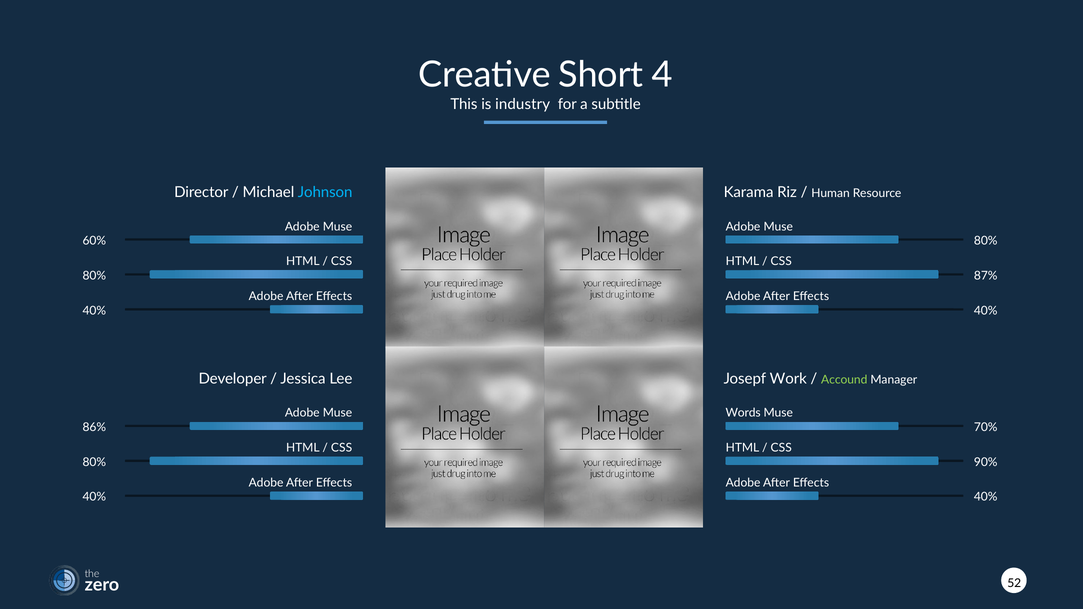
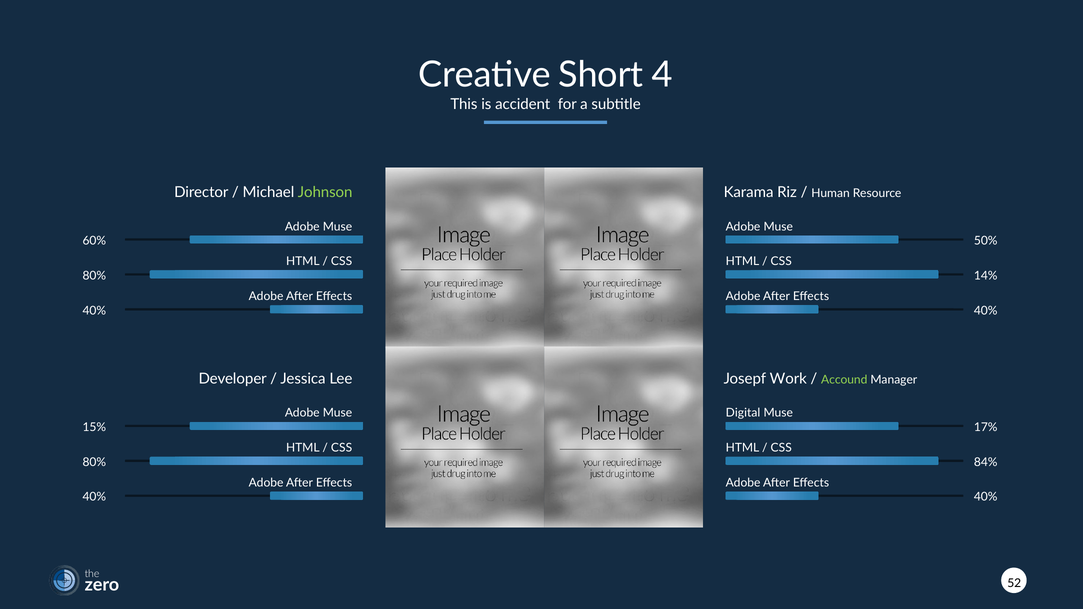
industry: industry -> accident (523, 104)
Johnson colour: light blue -> light green (325, 192)
80%: 80% -> 50% (986, 241)
87%: 87% -> 14% (986, 276)
Words: Words -> Digital (743, 413)
86%: 86% -> 15% (94, 427)
70%: 70% -> 17% (986, 427)
90%: 90% -> 84% (986, 462)
